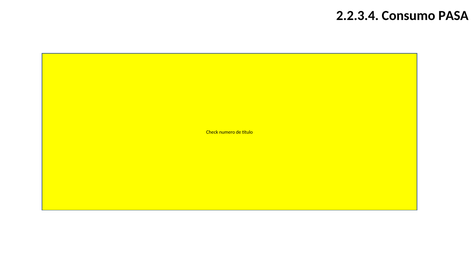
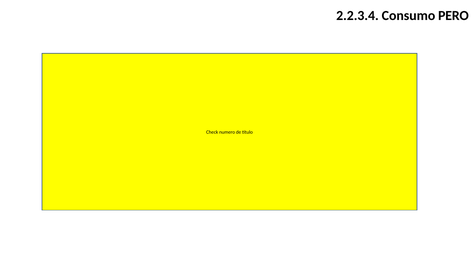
PASA: PASA -> PERO (453, 16)
